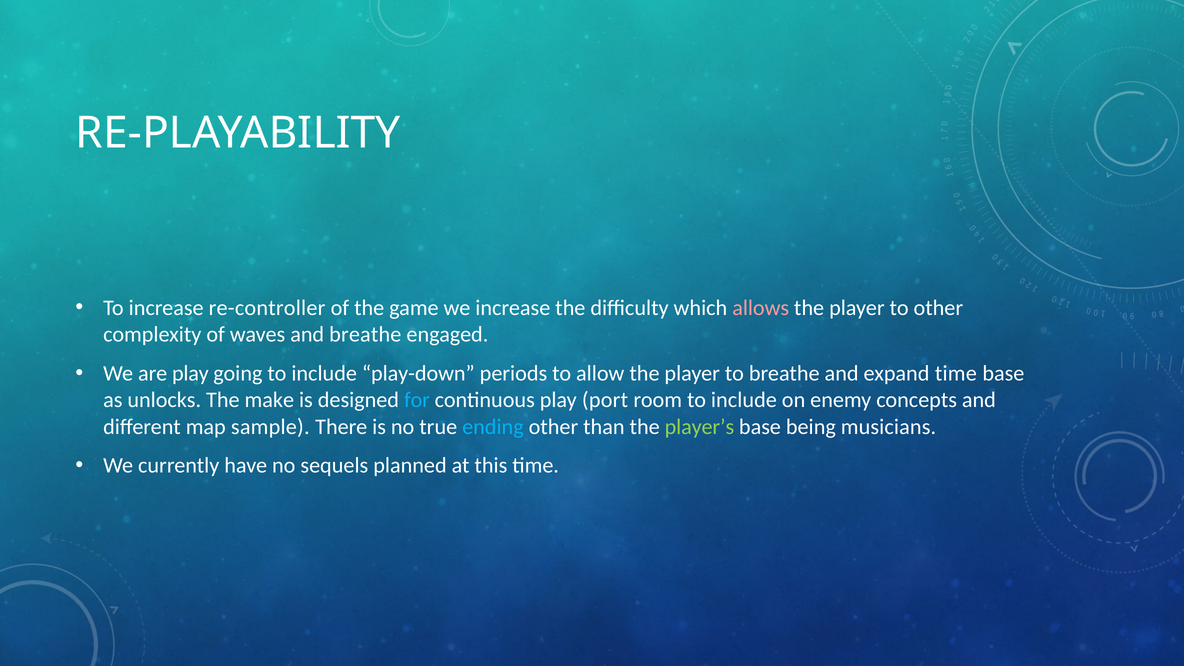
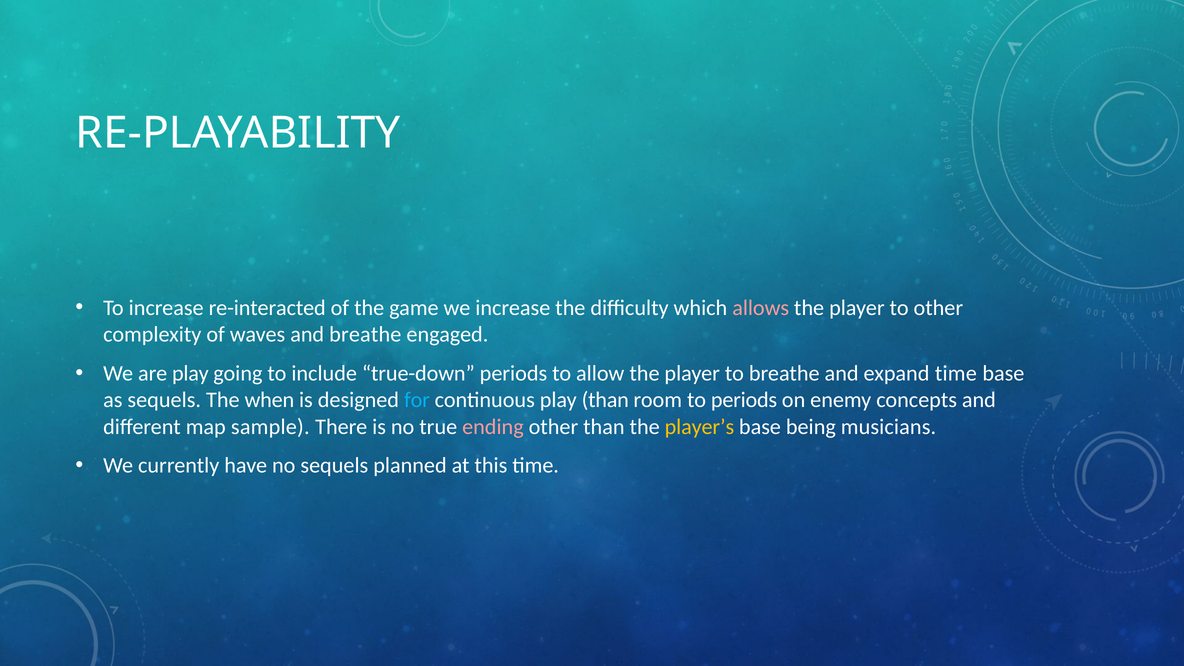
re-controller: re-controller -> re-interacted (267, 308)
play-down: play-down -> true-down (418, 373)
as unlocks: unlocks -> sequels (164, 400)
make: make -> when (269, 400)
play port: port -> than (605, 400)
room to include: include -> periods (744, 400)
ending colour: light blue -> pink (493, 427)
player’s colour: light green -> yellow (699, 427)
